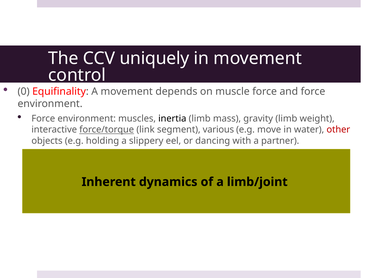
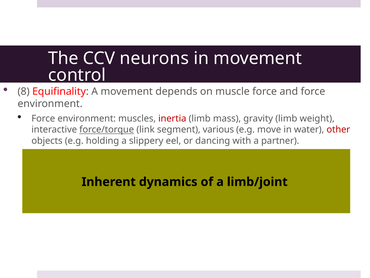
uniquely: uniquely -> neurons (154, 58)
0: 0 -> 8 (24, 91)
inertia colour: black -> red (172, 118)
